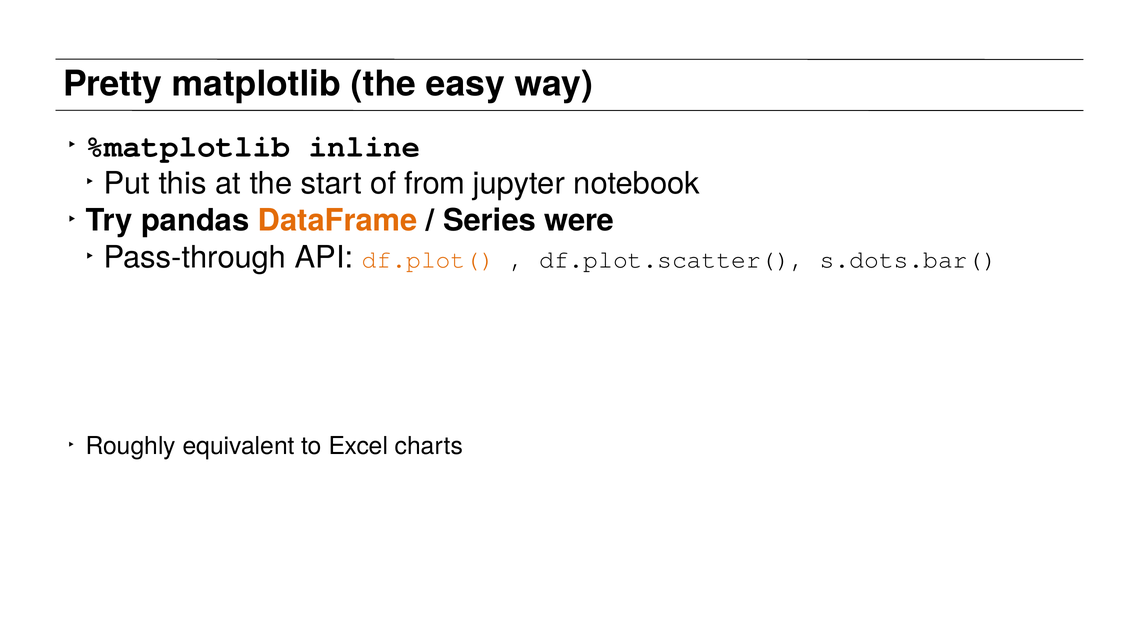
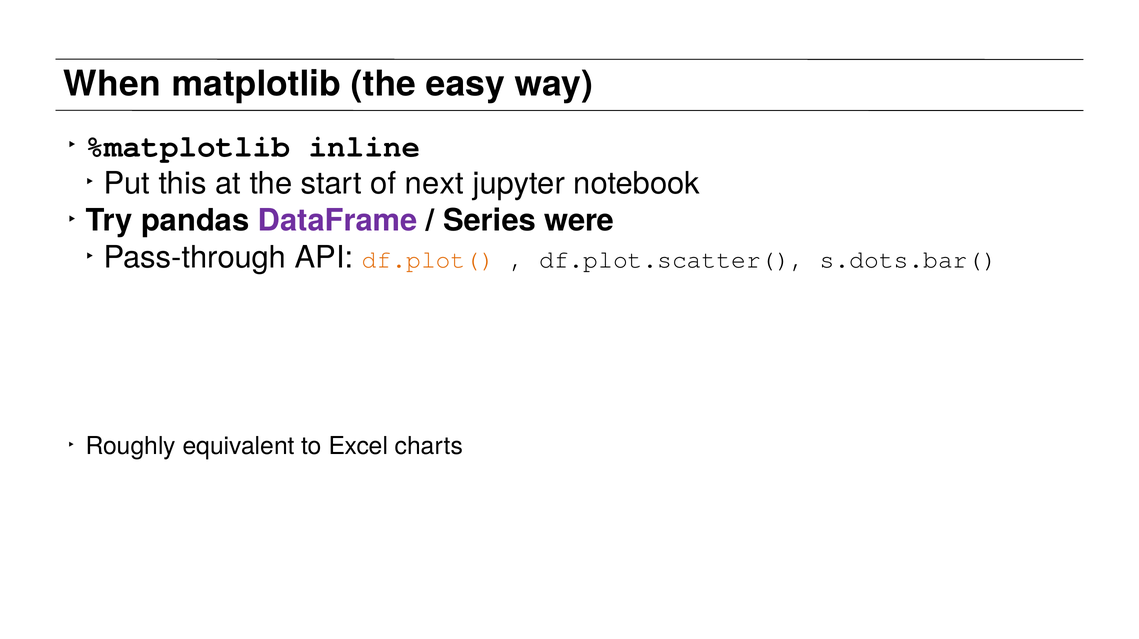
Pretty: Pretty -> When (112, 84)
from: from -> next (434, 184)
DataFrame colour: orange -> purple (338, 221)
